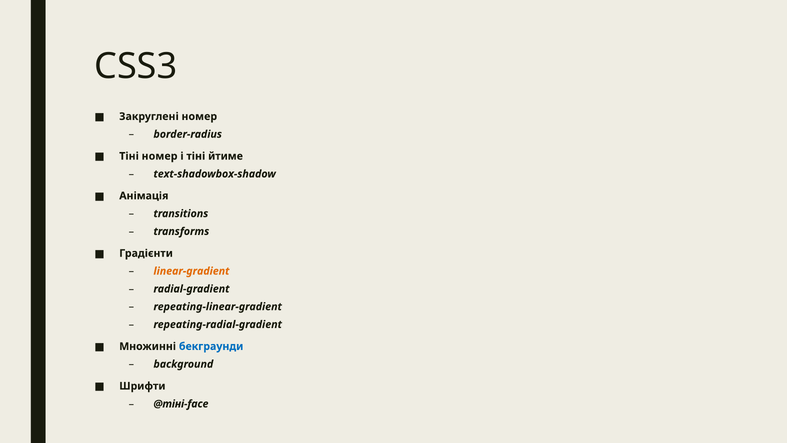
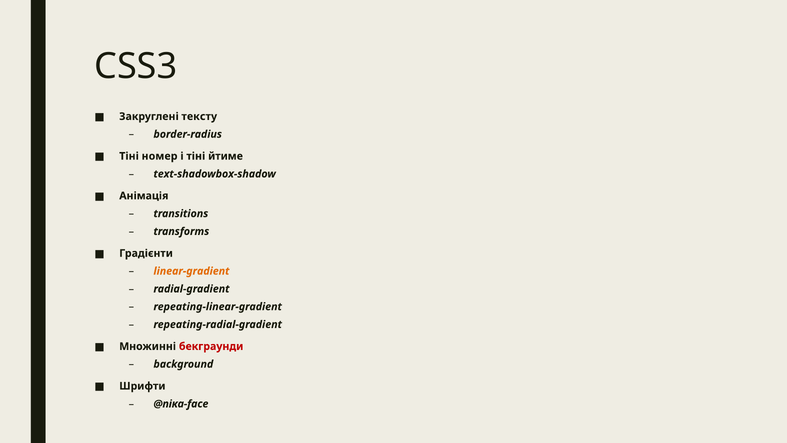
Закруглені номер: номер -> тексту (199, 116)
бекграунди colour: blue -> red (211, 346)
@тіні-face: @тіні-face -> @піка-face (181, 404)
